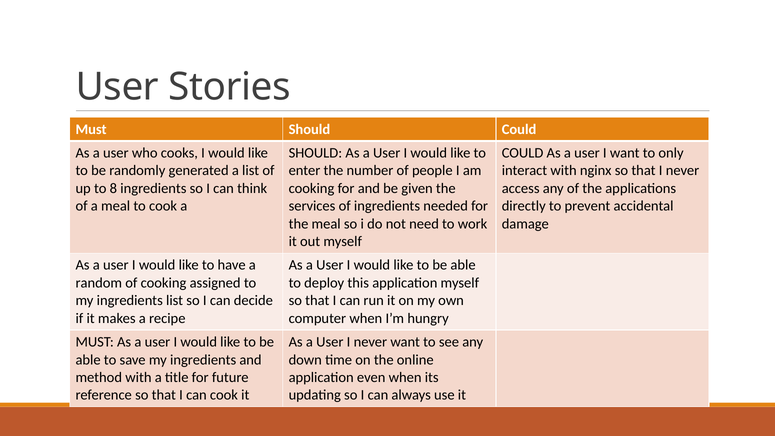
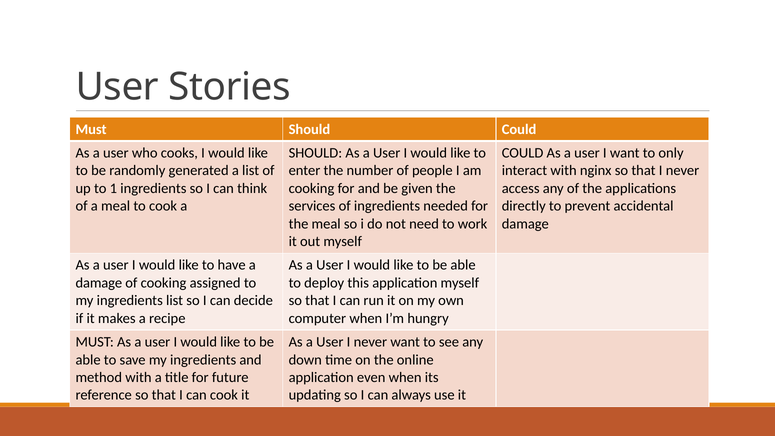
8: 8 -> 1 (113, 188)
random: random -> damage (99, 283)
